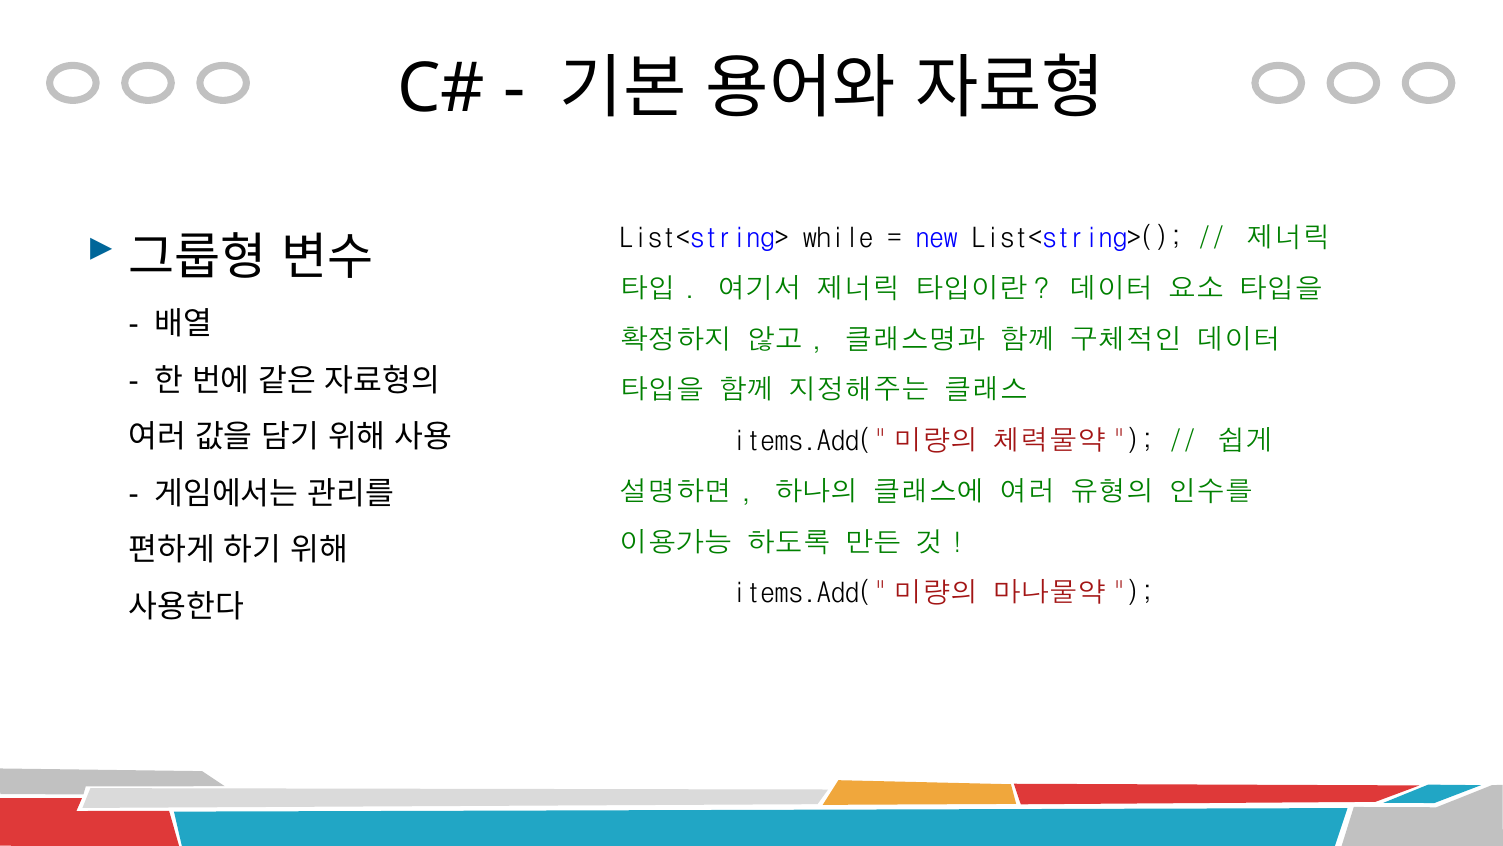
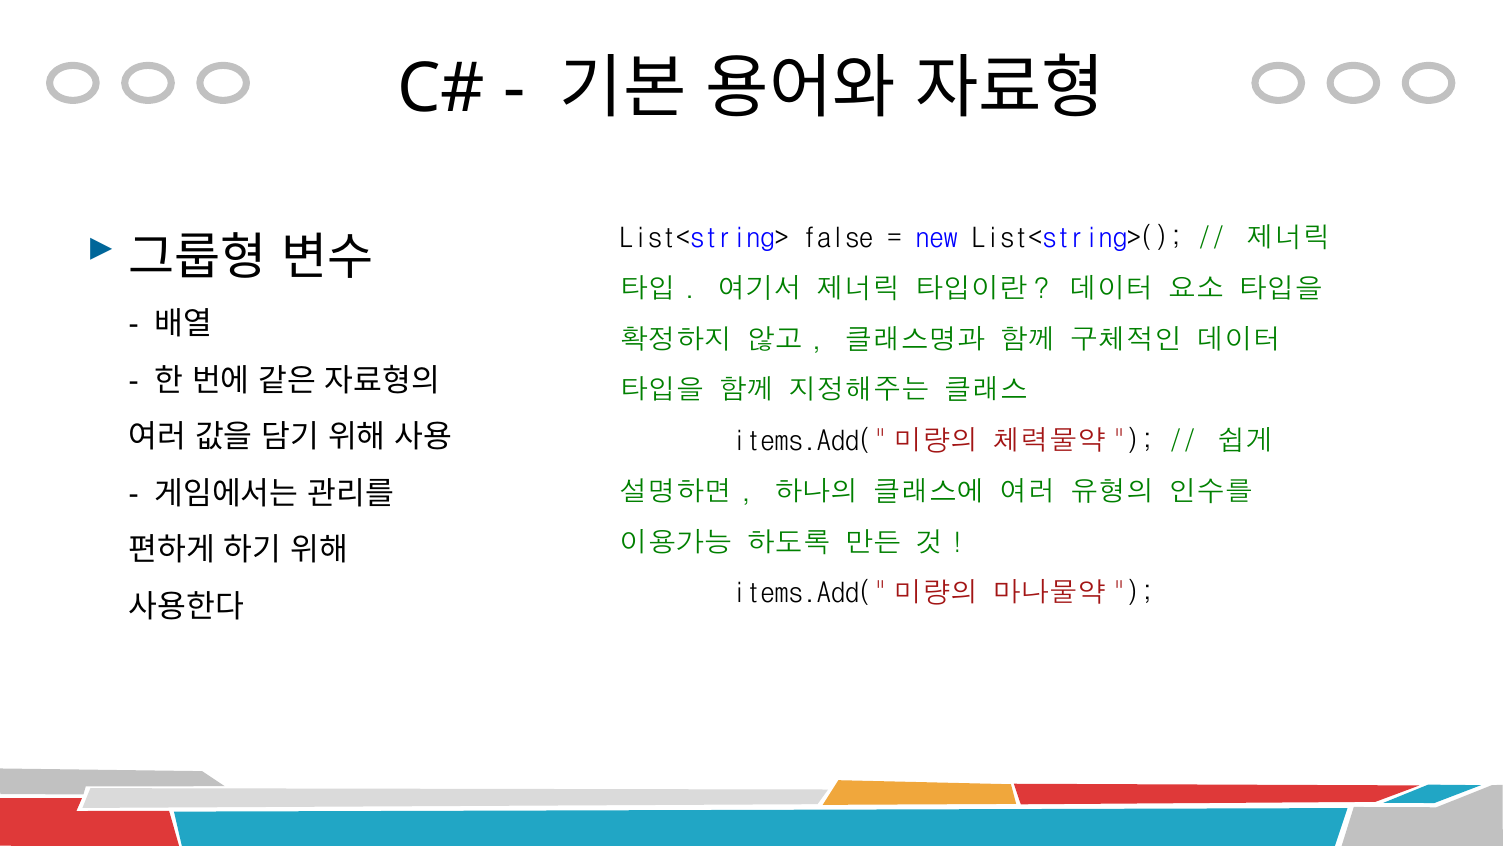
while: while -> false (838, 238)
